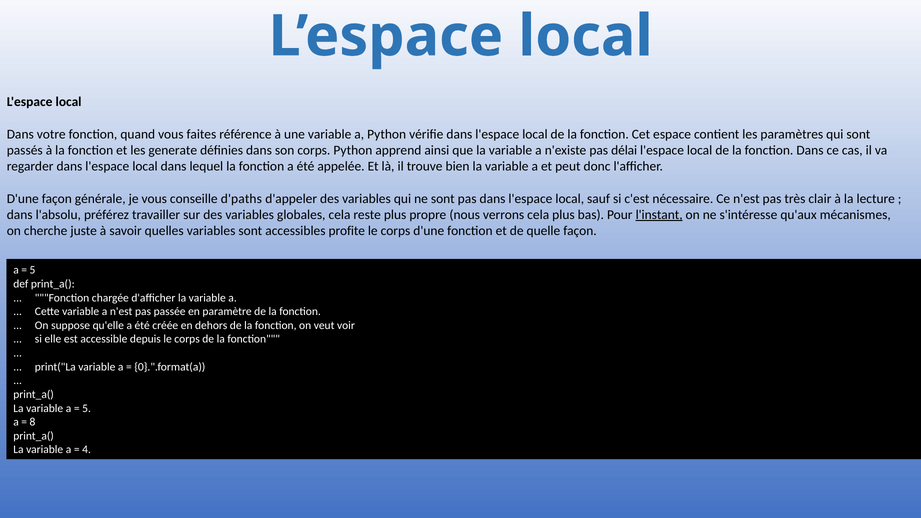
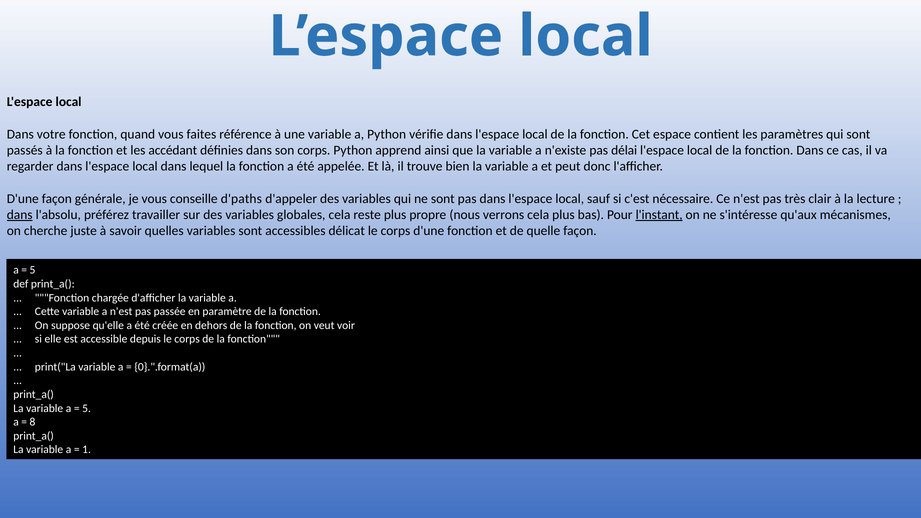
generate: generate -> accédant (173, 150)
dans underline: none -> present (20, 215)
profite: profite -> délicat (347, 231)
4: 4 -> 1 (87, 450)
